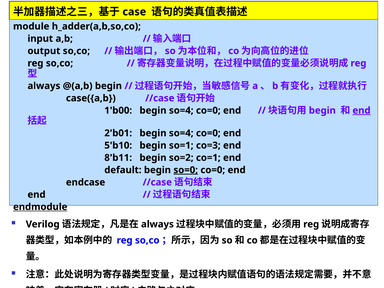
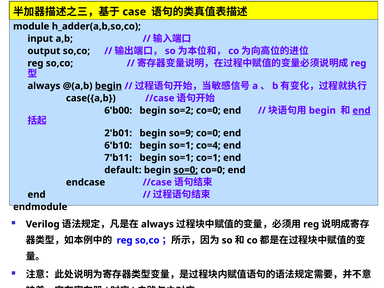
begin underline: none -> present (108, 86)
1'b00: 1'b00 -> 6'b00 (118, 110)
so=4: so=4 -> so=2 (181, 110)
2'b01 begin so=4: so=4 -> so=9 (181, 133)
5'b10: 5'b10 -> 6'b10 (118, 145)
co=3: co=3 -> co=4 (208, 145)
8'b11: 8'b11 -> 7'b11 (118, 158)
so=2: so=2 -> so=1 (181, 158)
endmodule underline: present -> none (40, 207)
